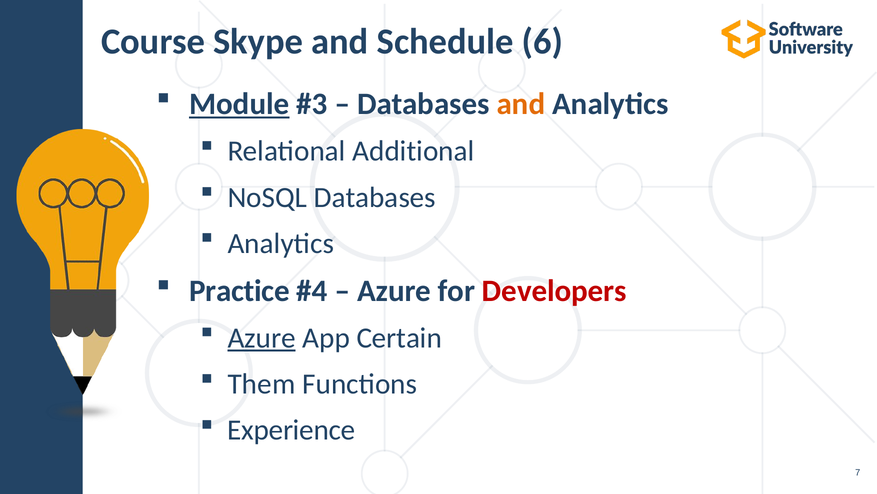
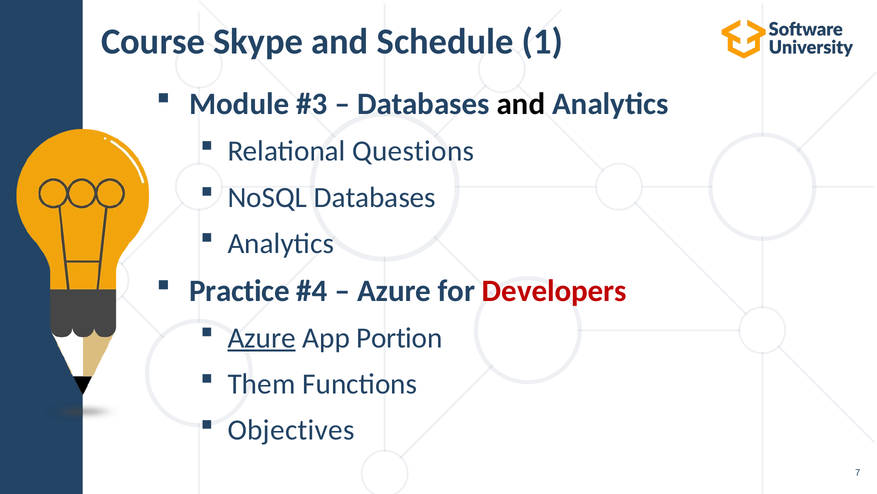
6: 6 -> 1 (542, 42)
Module underline: present -> none (239, 104)
and colour: orange -> black (521, 104)
Additional: Additional -> Questions (413, 151)
Certain: Certain -> Portion (399, 338)
Experience: Experience -> Objectives (291, 430)
